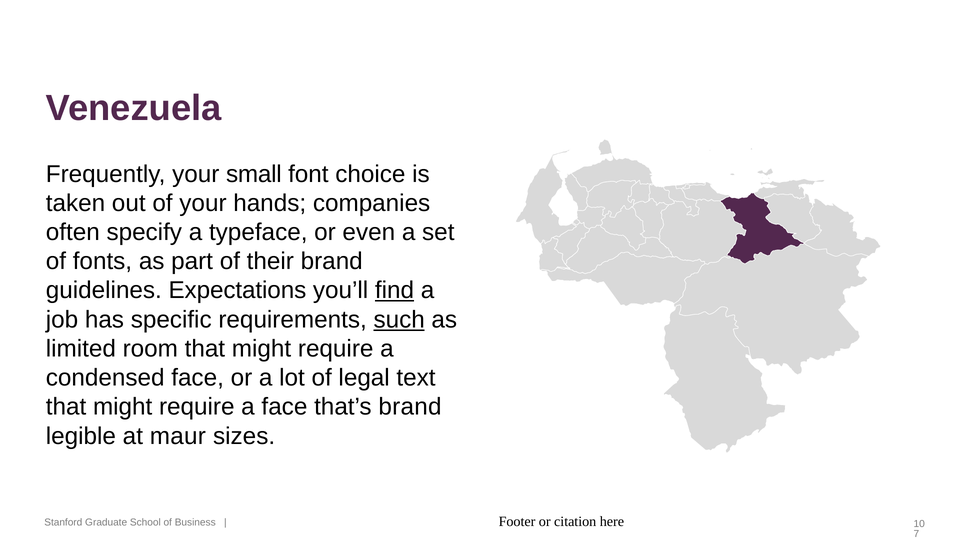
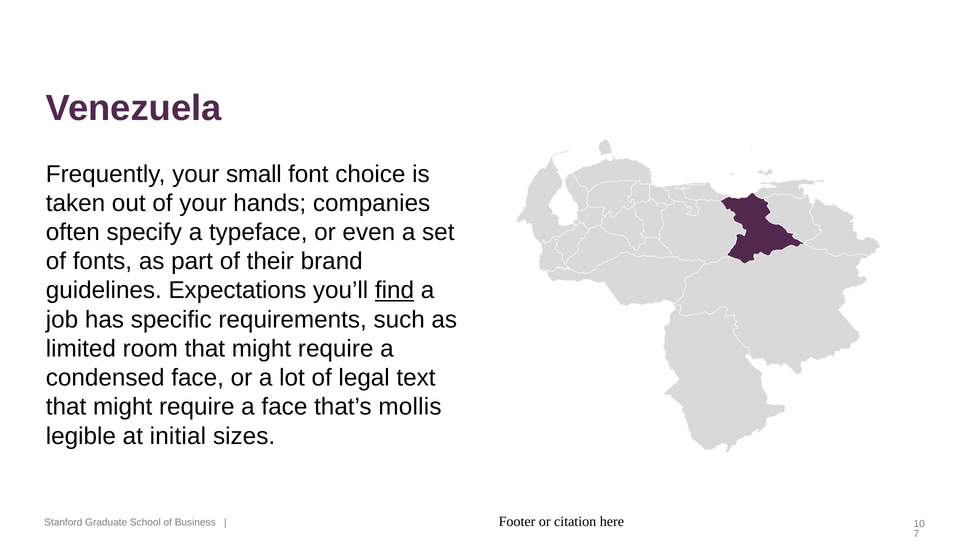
such underline: present -> none (399, 320)
that’s brand: brand -> mollis (410, 407)
maur: maur -> initial (178, 436)
